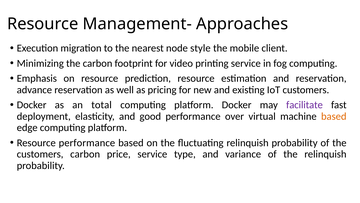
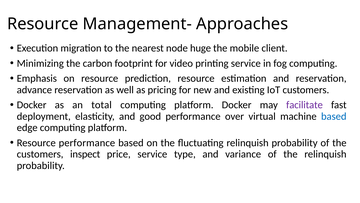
style: style -> huge (201, 48)
based colour: orange -> blue (334, 116)
customers carbon: carbon -> inspect (85, 154)
